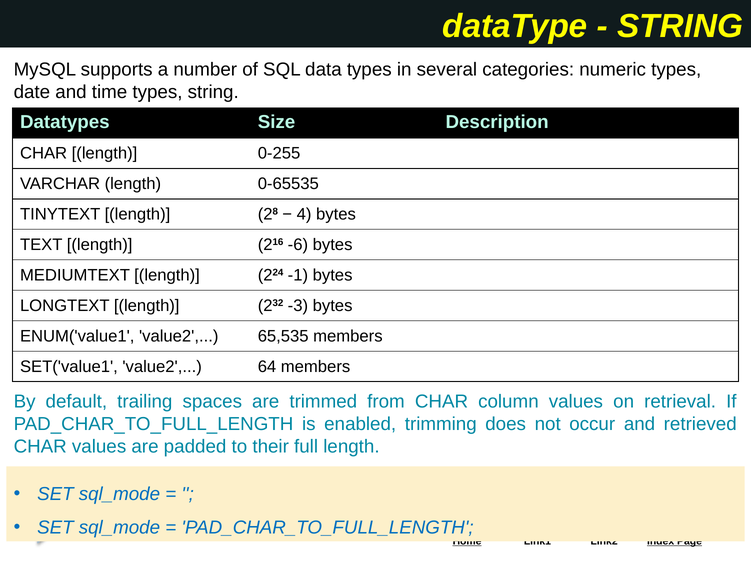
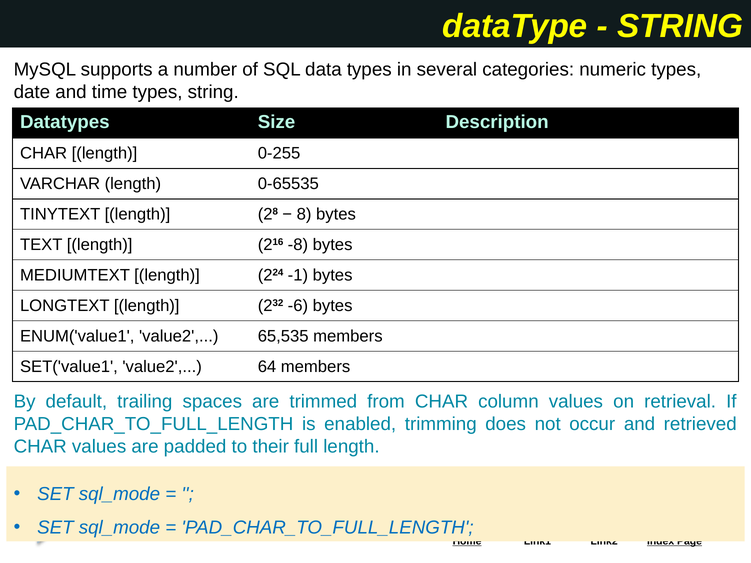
4: 4 -> 8 (304, 214)
-6: -6 -> -8 (298, 245)
-3: -3 -> -6 (298, 306)
